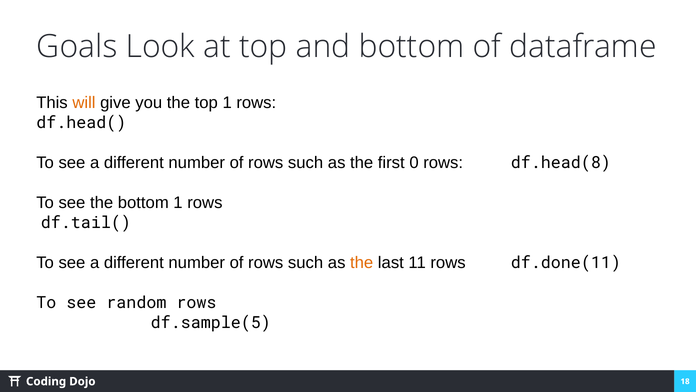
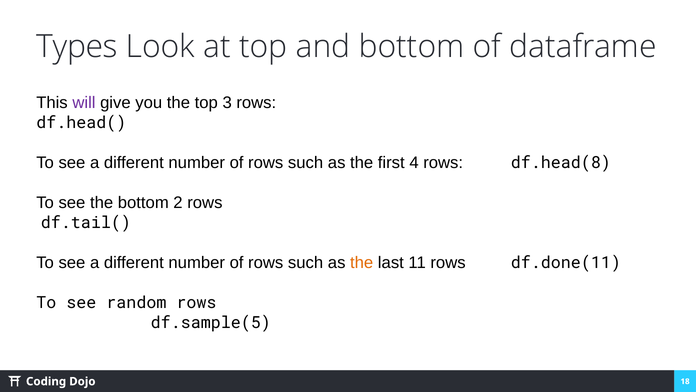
Goals: Goals -> Types (77, 47)
will colour: orange -> purple (84, 103)
top 1: 1 -> 3 (227, 103)
0: 0 -> 4 (414, 163)
bottom 1: 1 -> 2 (178, 203)
